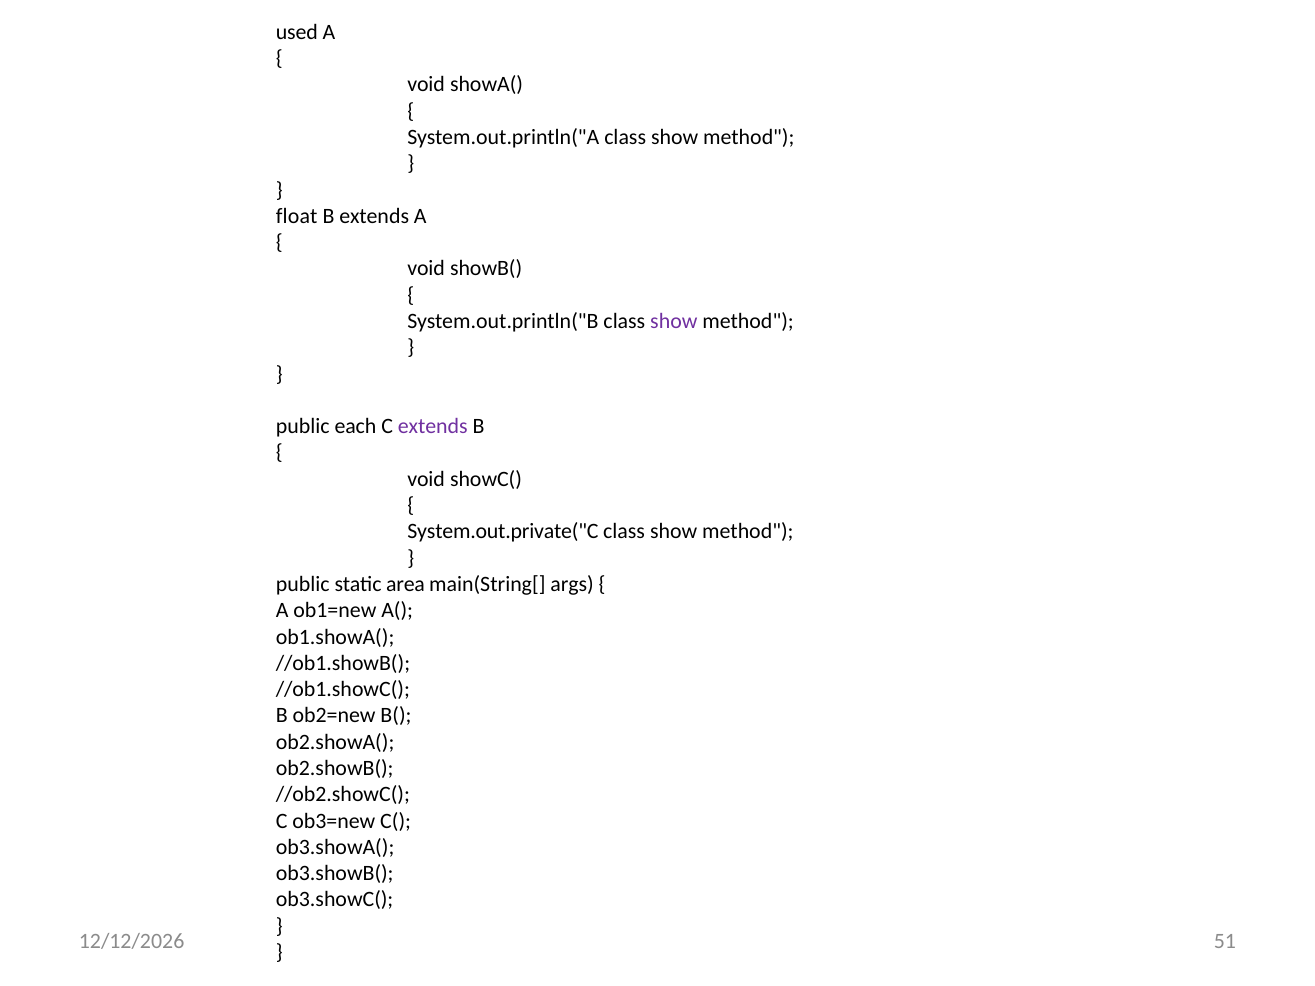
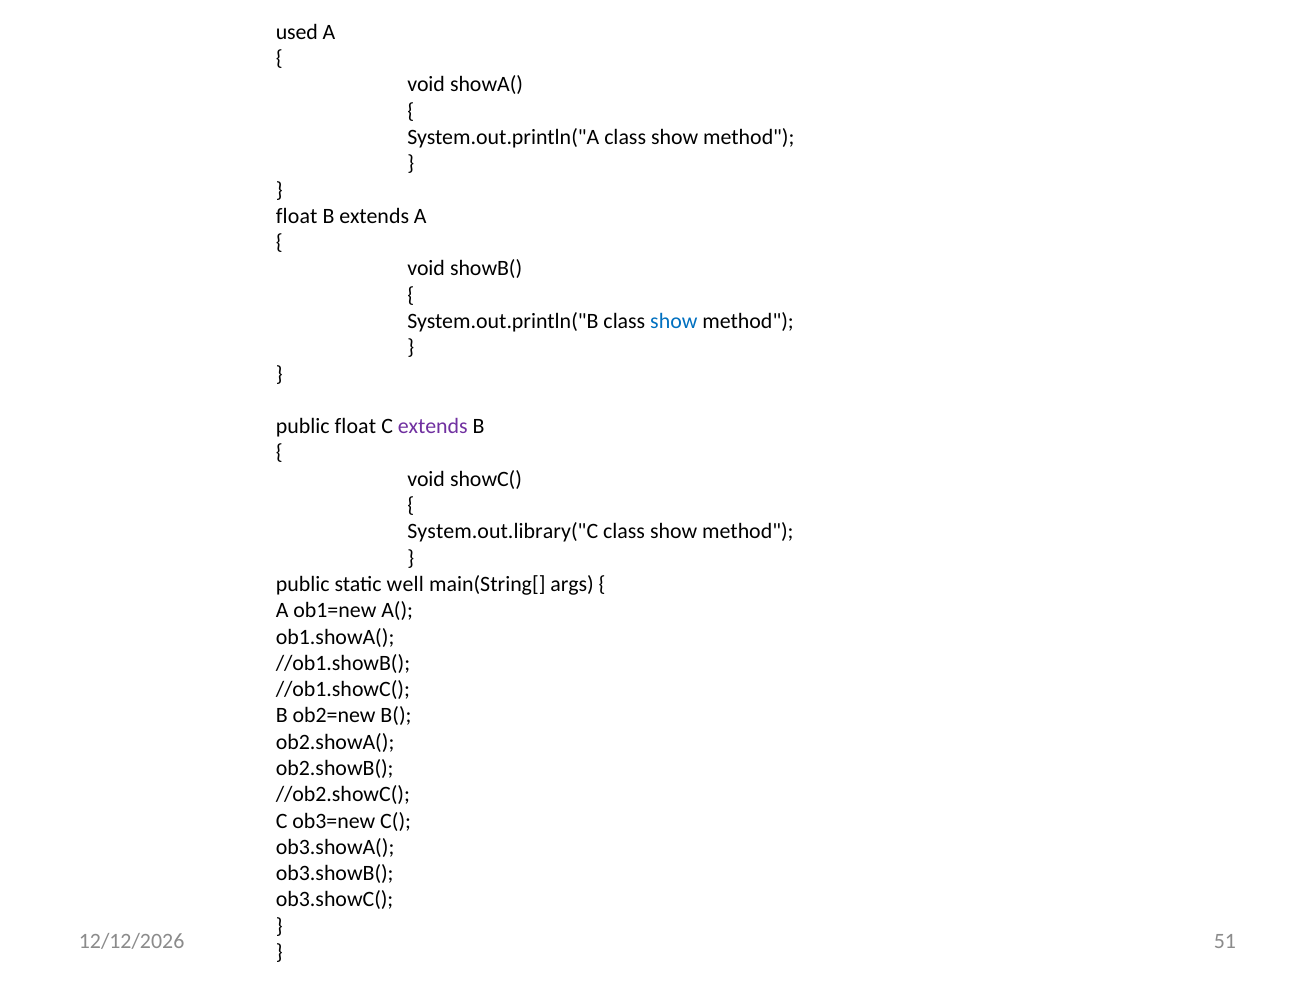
show colour: purple -> blue (674, 321)
public each: each -> float (355, 427)
System.out.private("C: System.out.private("C -> System.out.library("C (503, 532)
area: area -> well (405, 584)
